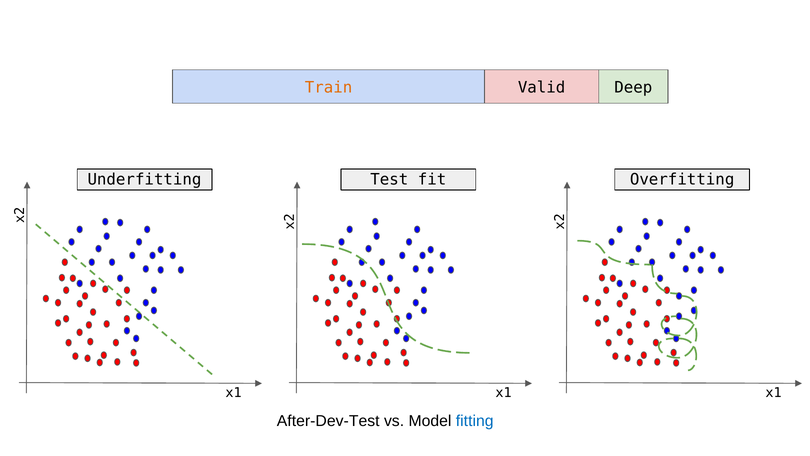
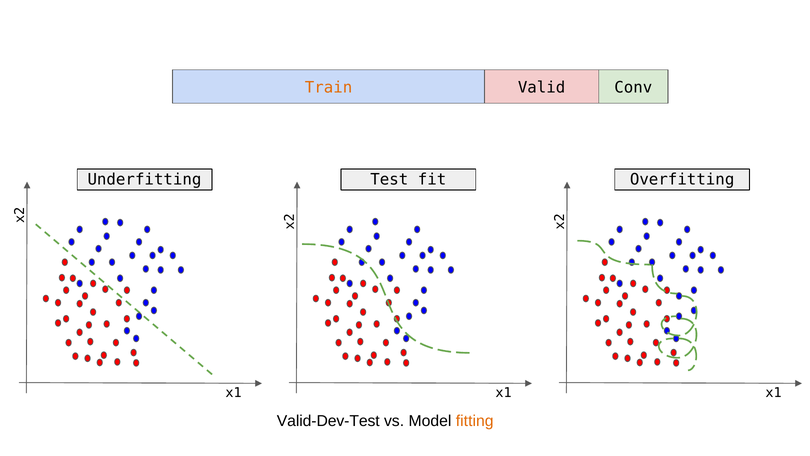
Deep: Deep -> Conv (633, 88)
After-Dev-Test: After-Dev-Test -> Valid-Dev-Test (328, 421)
fitting colour: blue -> orange (475, 421)
